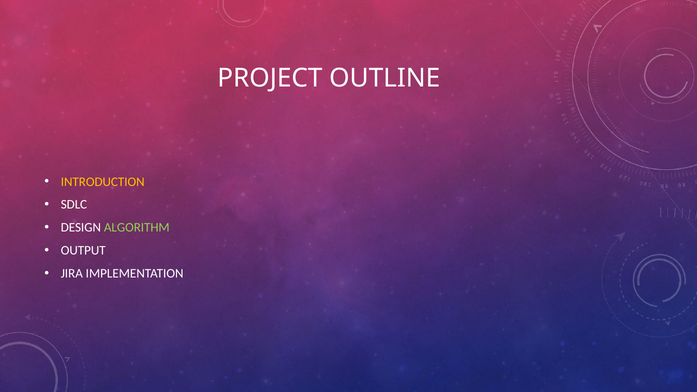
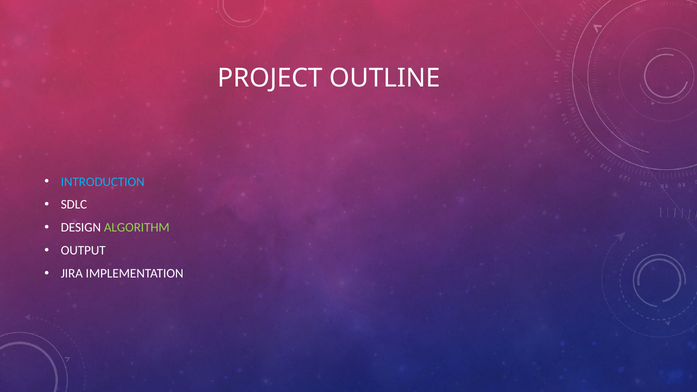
INTRODUCTION colour: yellow -> light blue (103, 182)
